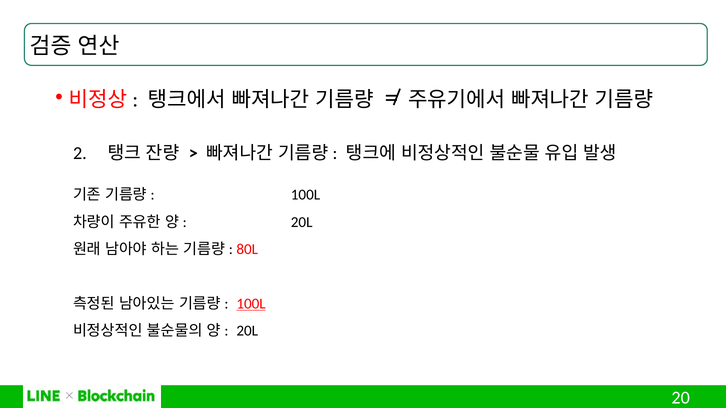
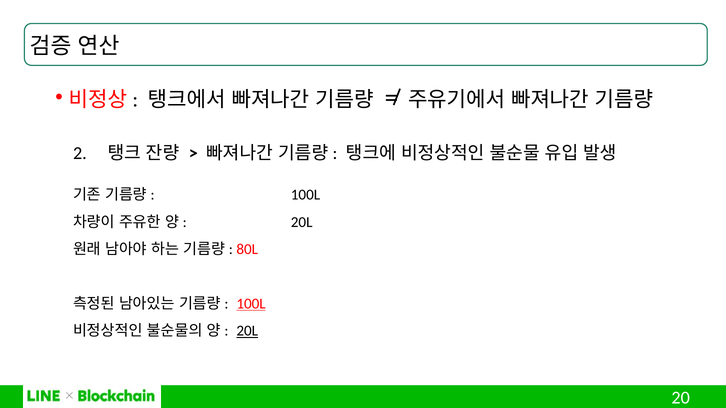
20L underline: none -> present (247, 331)
